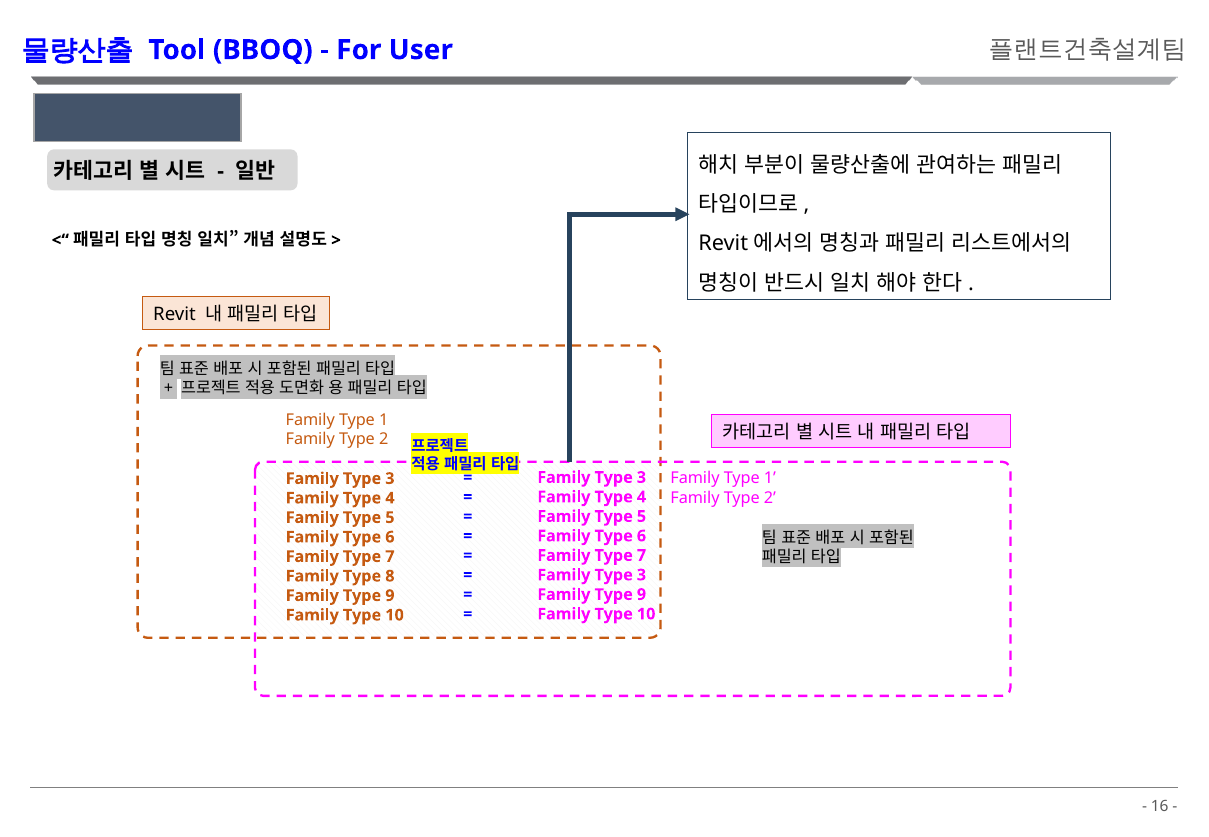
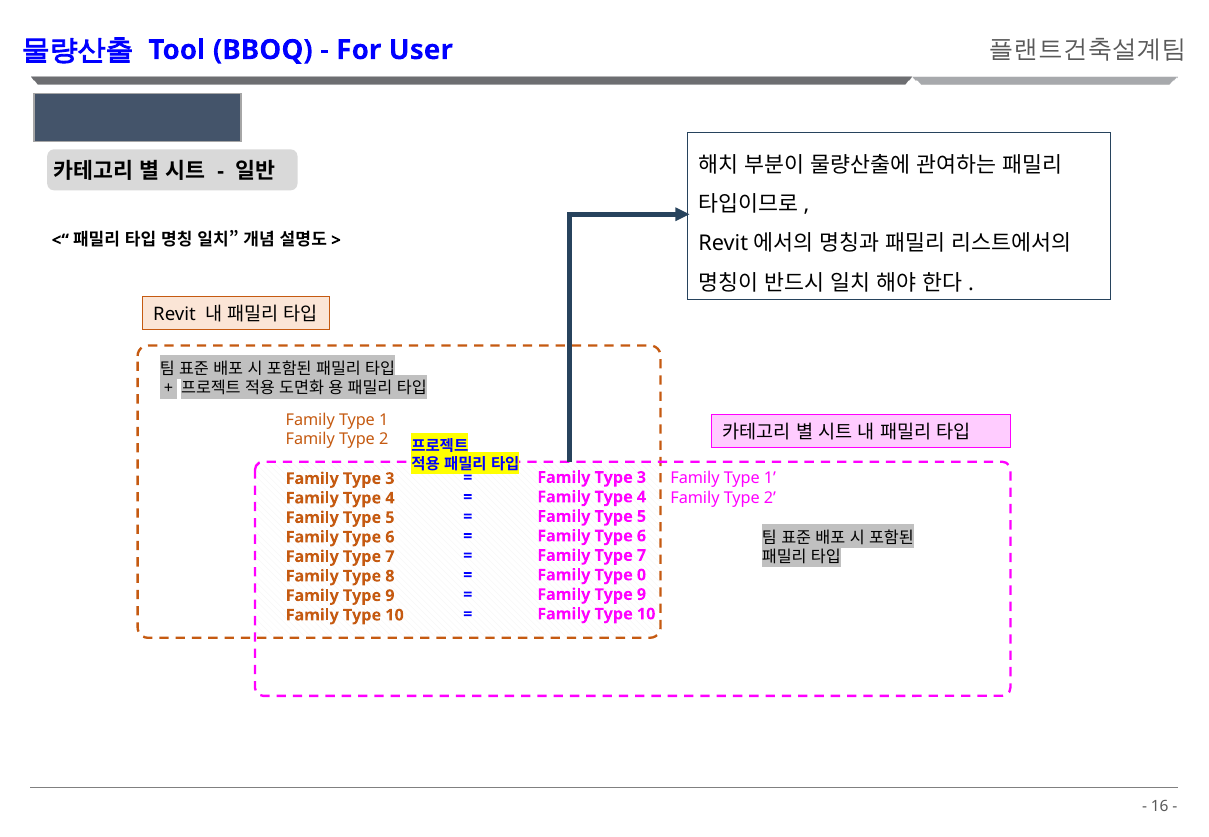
3: 3 -> 0 (641, 575)
